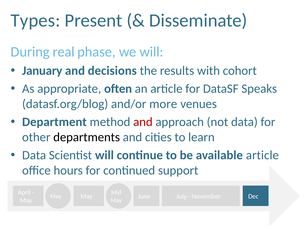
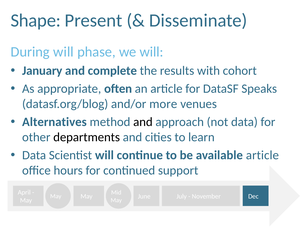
Types: Types -> Shape (36, 20)
During real: real -> will (63, 52)
decisions: decisions -> complete (112, 71)
Department: Department -> Alternatives (54, 122)
and colour: red -> black (143, 122)
